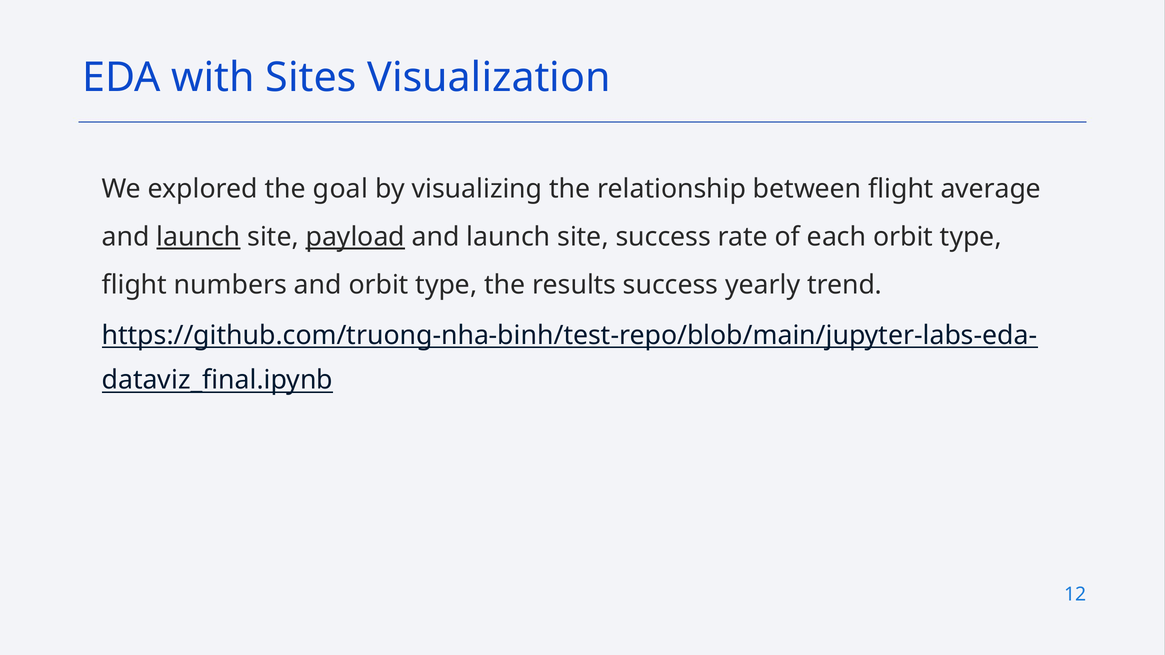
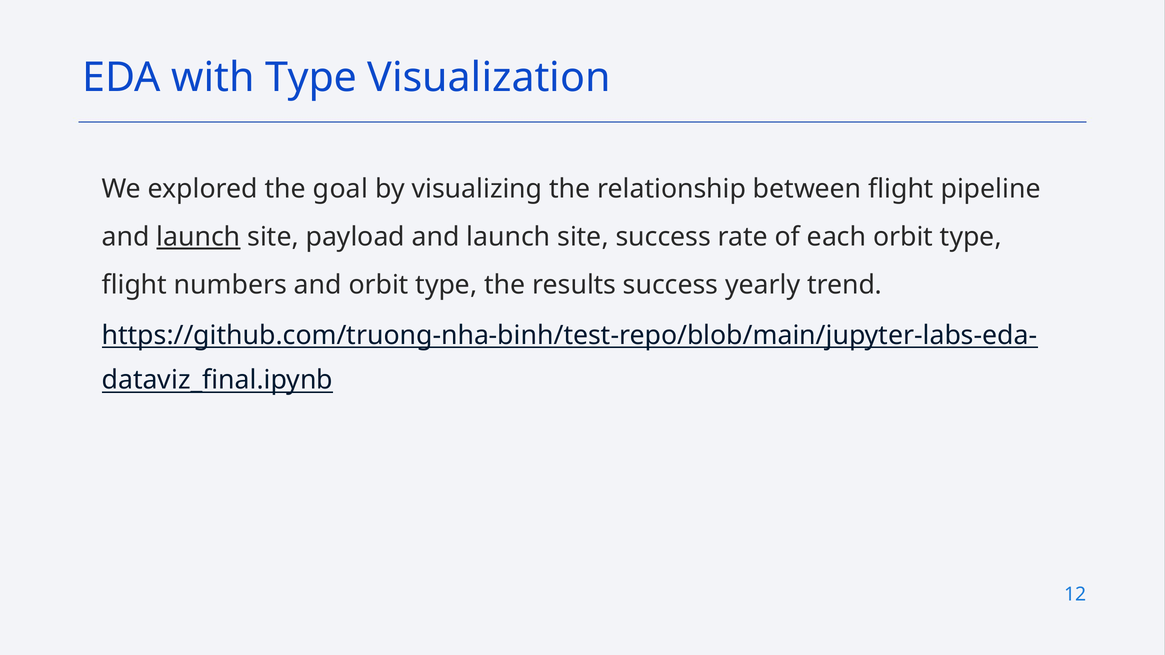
with Sites: Sites -> Type (311, 78)
average: average -> pipeline (991, 189)
payload underline: present -> none (355, 237)
